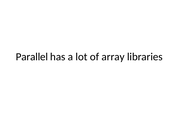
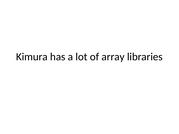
Parallel: Parallel -> Kimura (32, 57)
